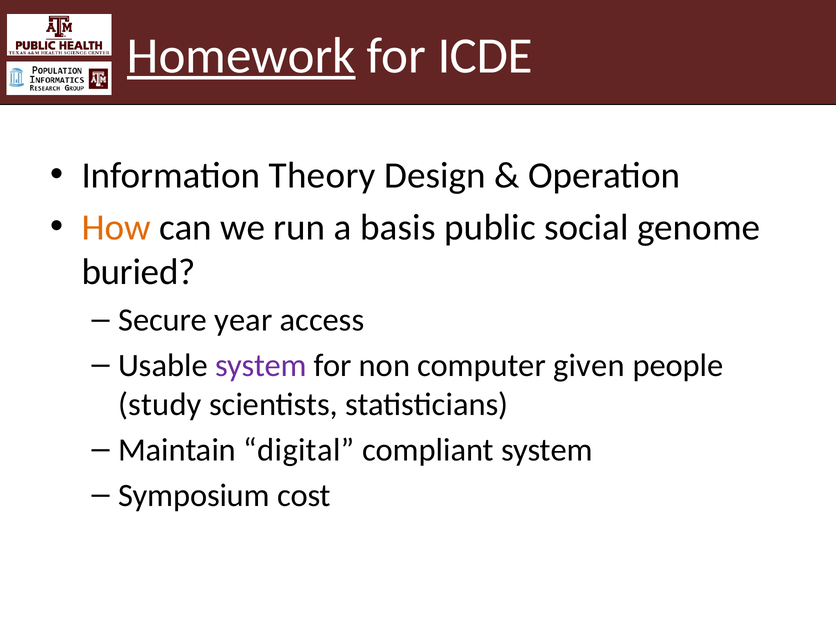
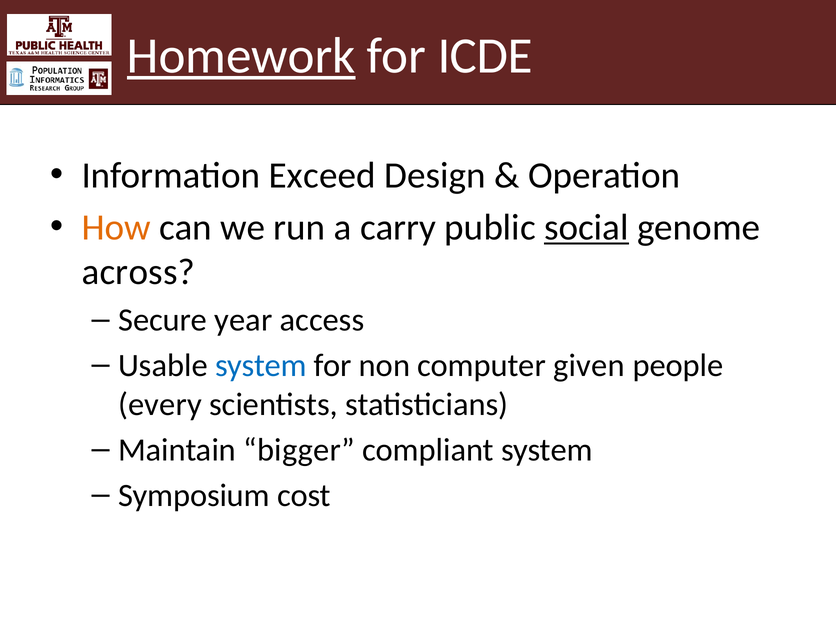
Theory: Theory -> Exceed (322, 175)
basis: basis -> carry (398, 227)
social underline: none -> present (586, 227)
buried: buried -> across (138, 272)
system colour: purple -> blue (261, 366)
study: study -> every (160, 404)
digital: digital -> bigger (299, 450)
